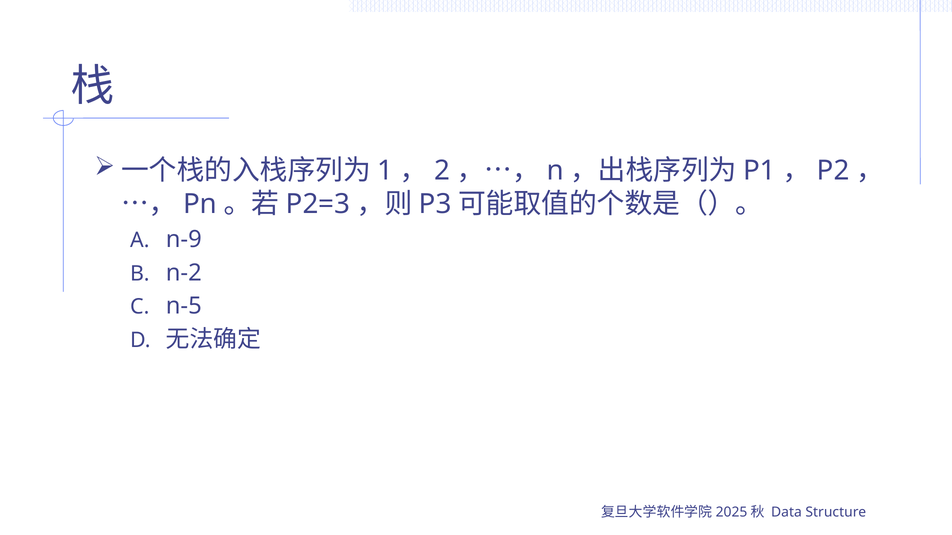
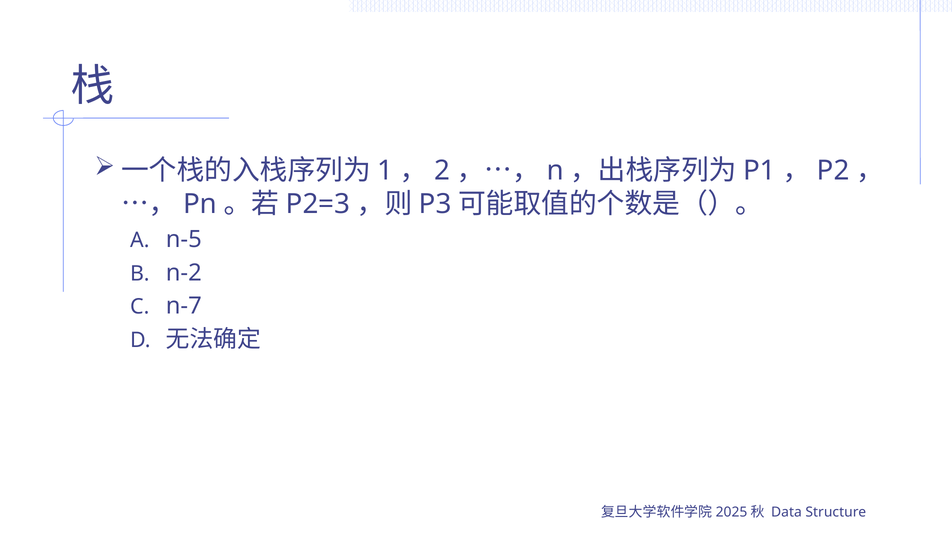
n-9: n-9 -> n-5 (184, 240)
n-5: n-5 -> n-7 (184, 306)
